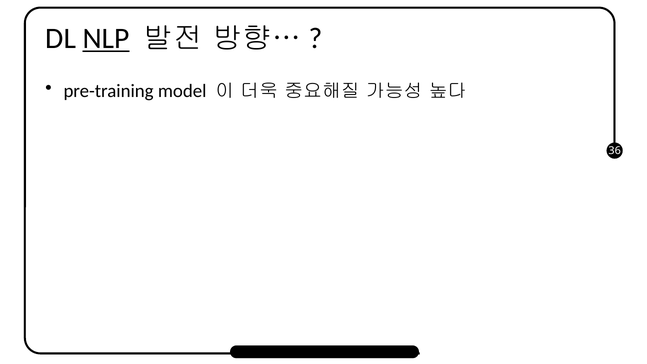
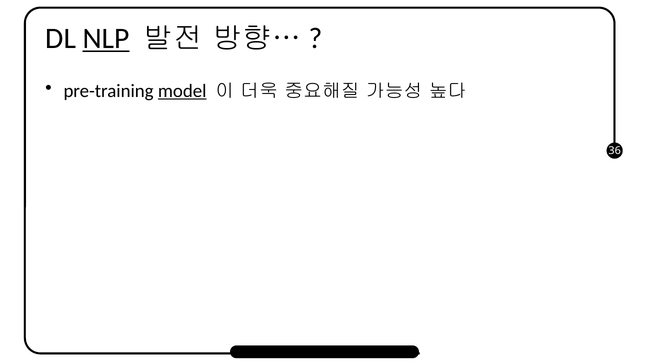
model underline: none -> present (182, 91)
